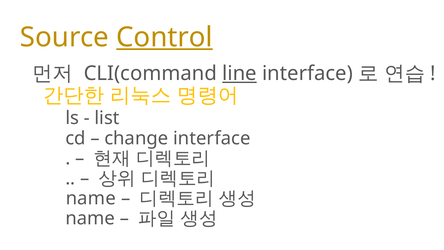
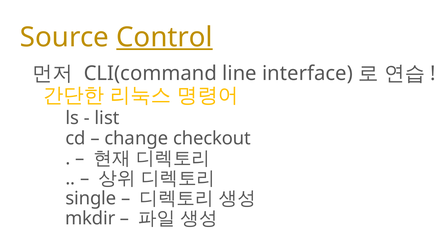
line underline: present -> none (240, 73)
change interface: interface -> checkout (212, 138)
name: name -> single (91, 198)
name: name -> mkdir (90, 218)
